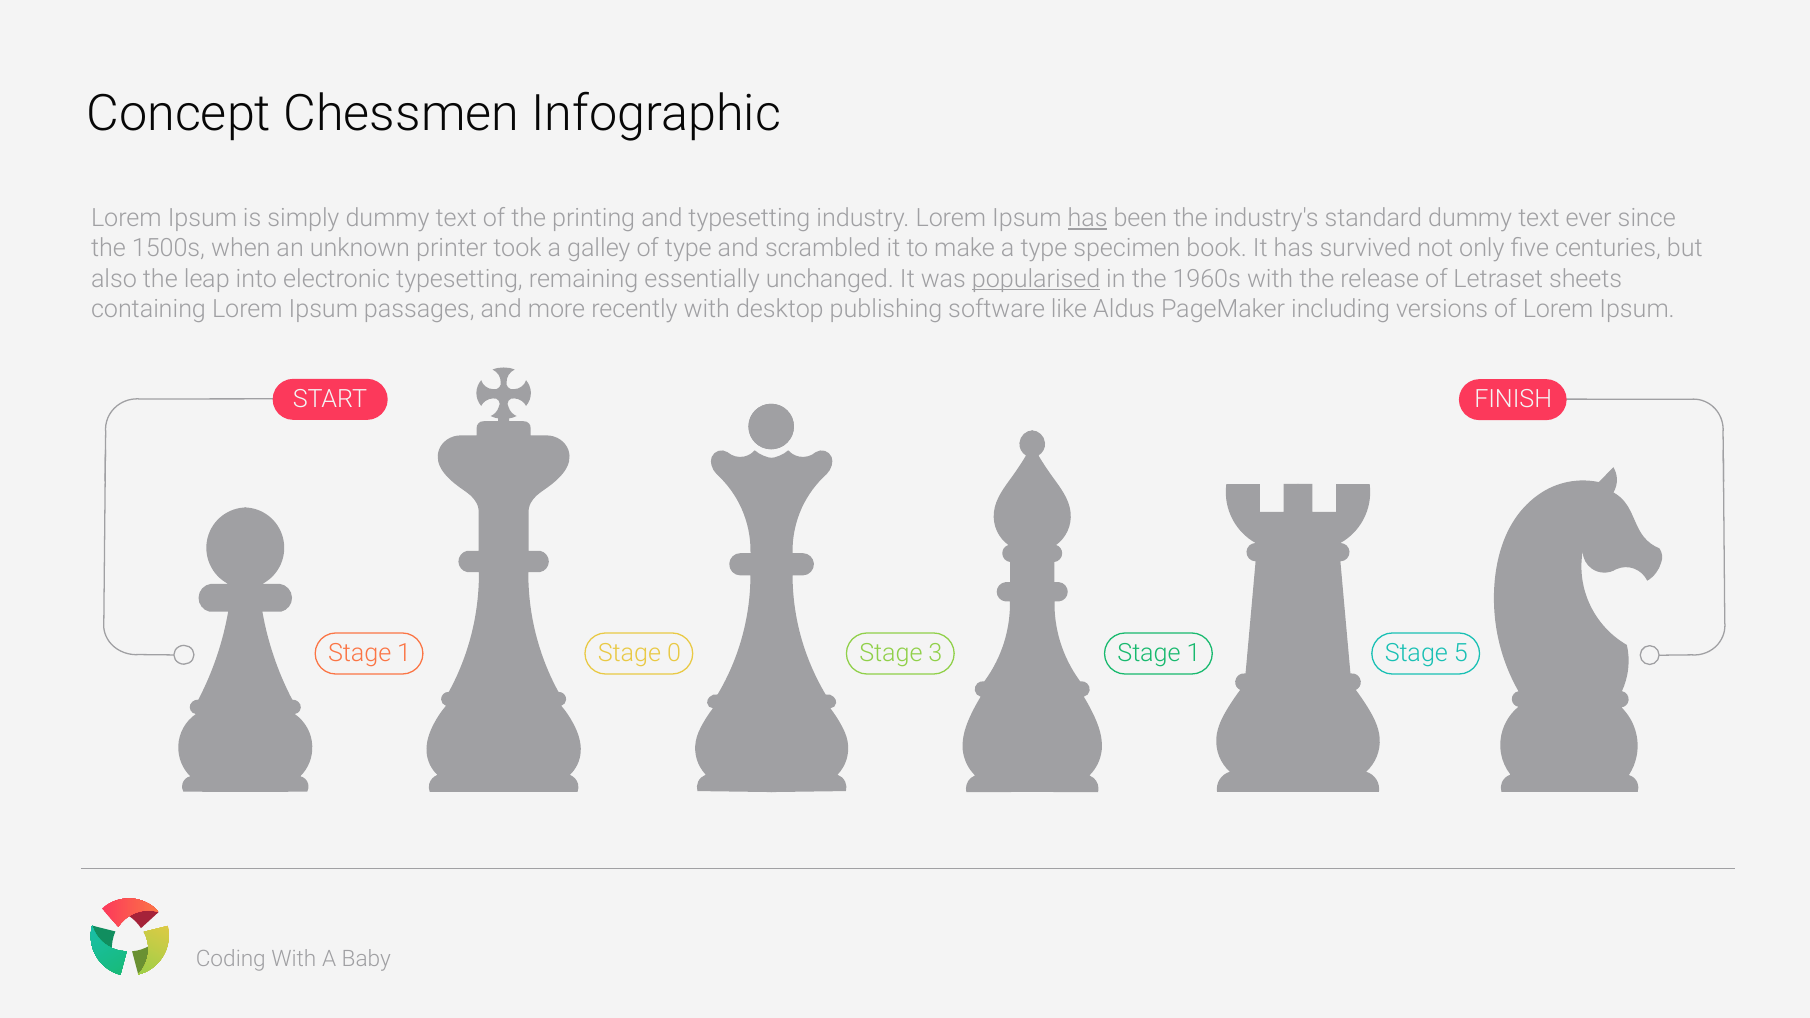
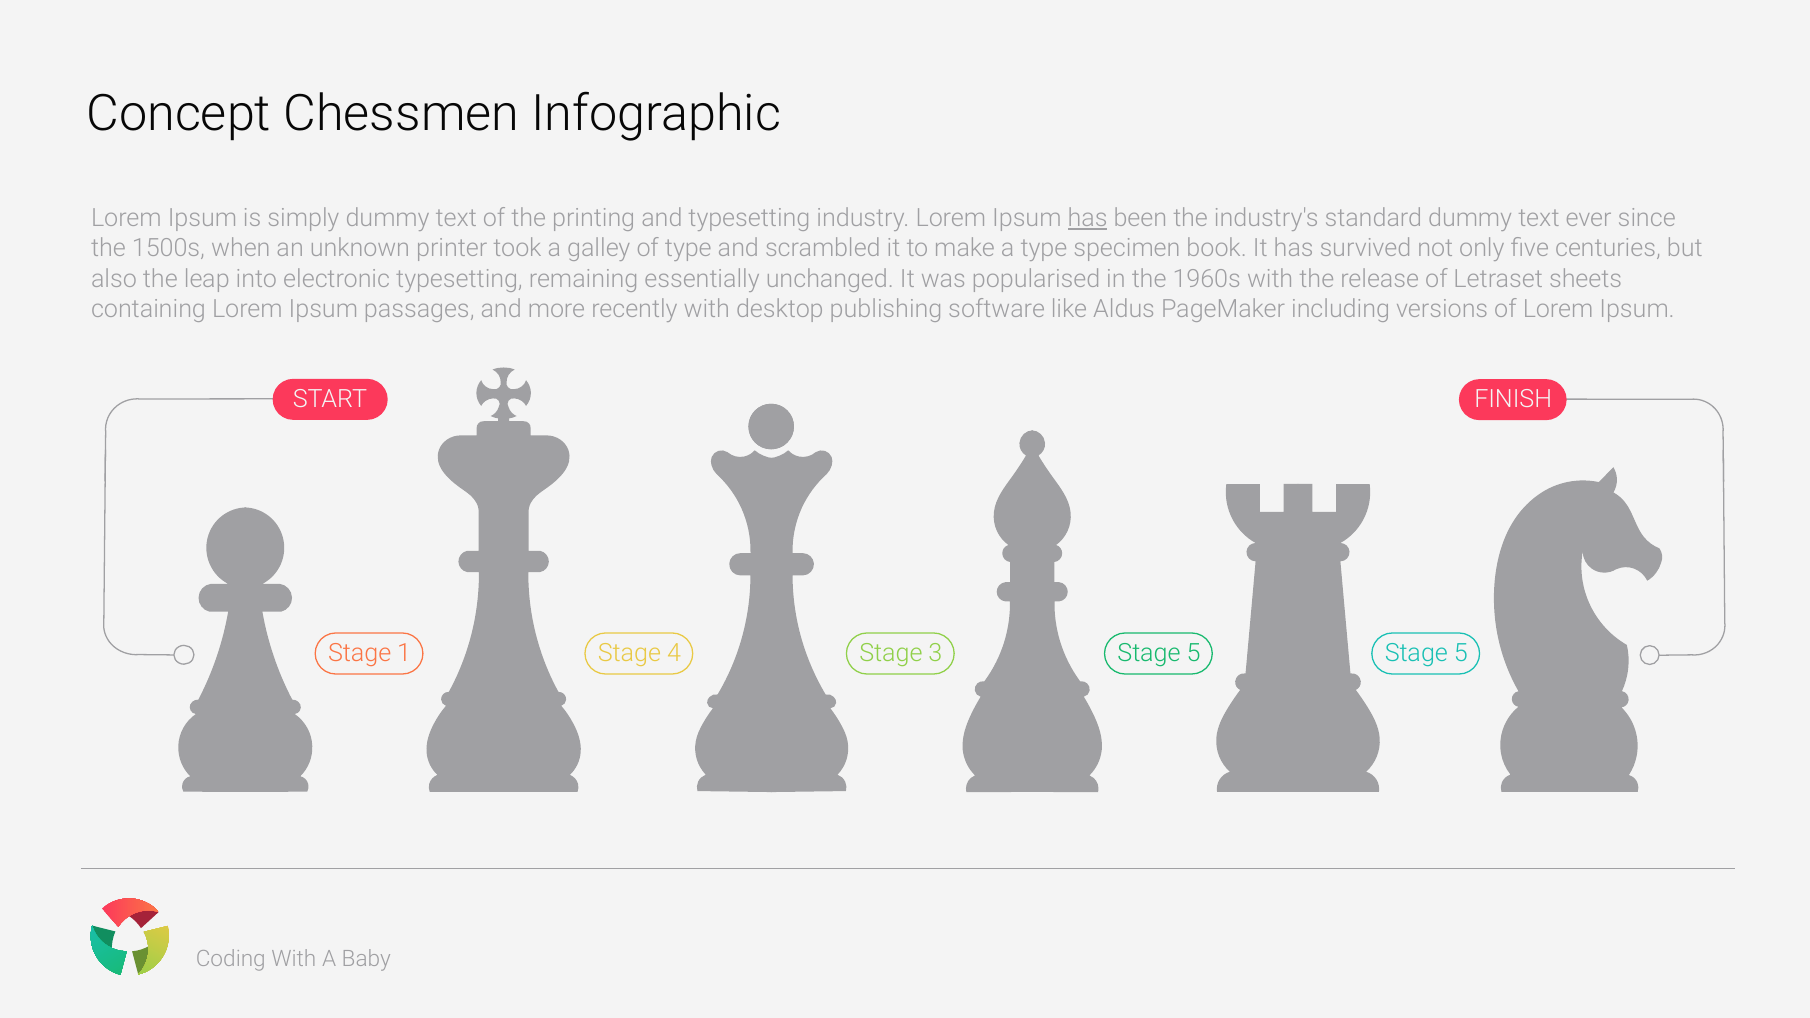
popularised underline: present -> none (1036, 279)
0: 0 -> 4 (674, 653)
1: 1 -> 5 (1194, 653)
